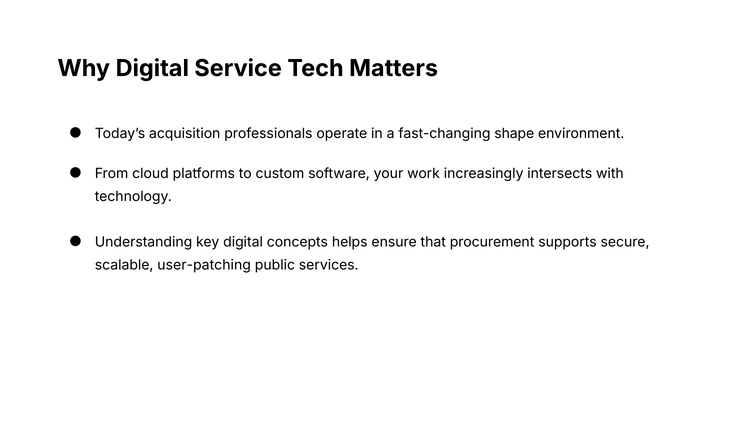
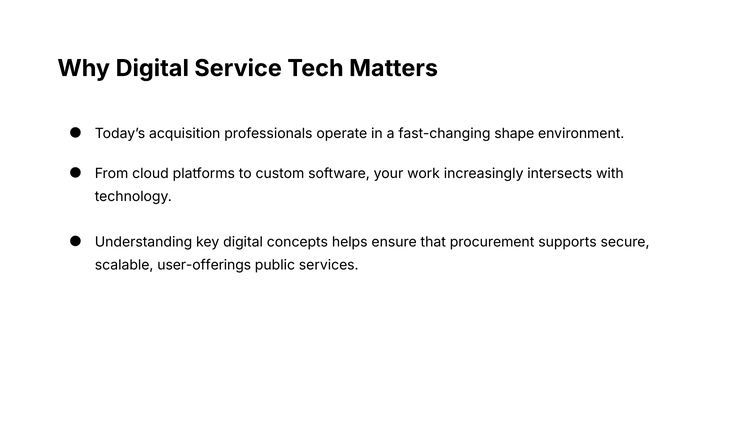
user-patching: user-patching -> user-offerings (204, 265)
